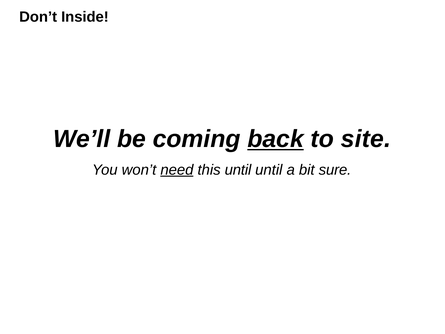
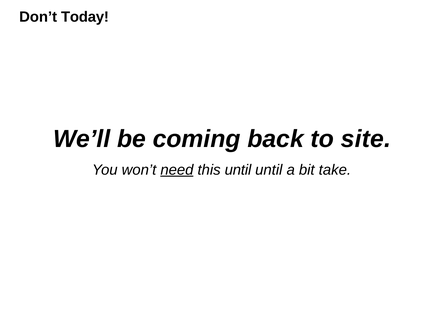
Inside: Inside -> Today (85, 17)
back underline: present -> none (276, 139)
sure: sure -> take (335, 170)
